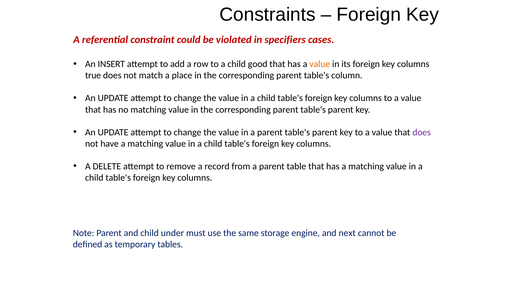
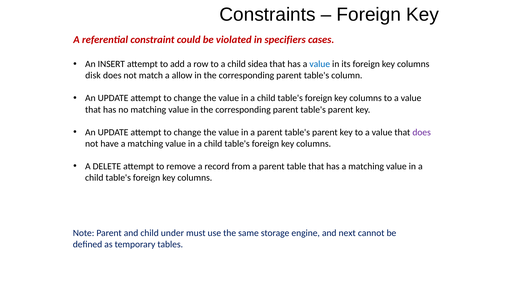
good: good -> sidea (258, 64)
value colour: orange -> blue (320, 64)
true: true -> disk (93, 76)
place: place -> allow (182, 76)
